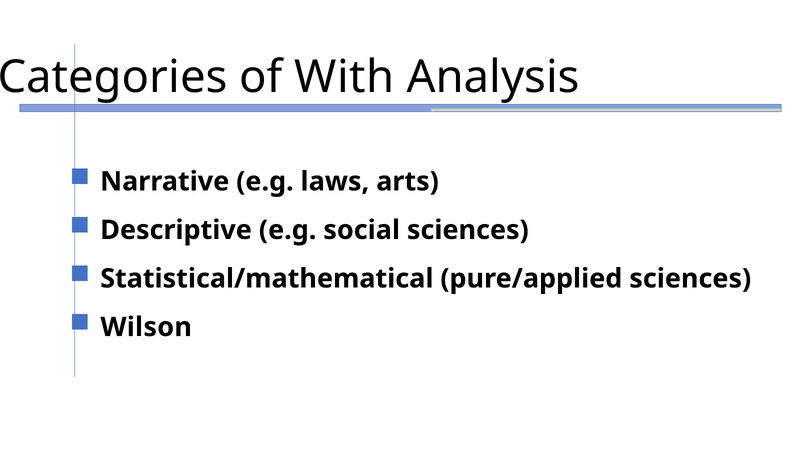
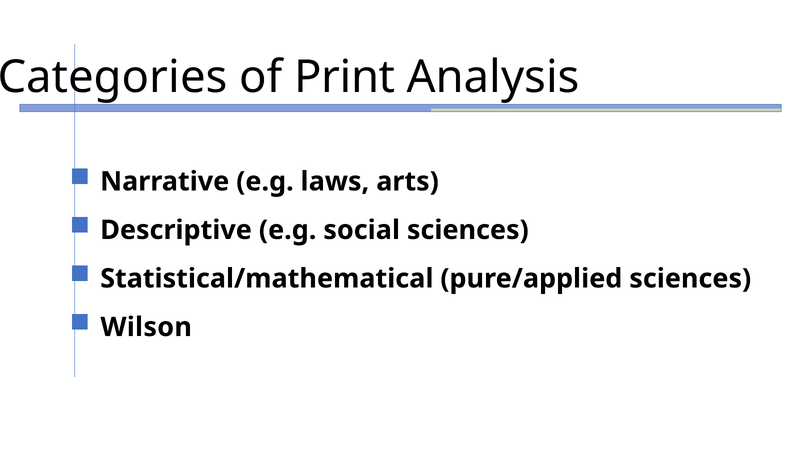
With: With -> Print (345, 77)
